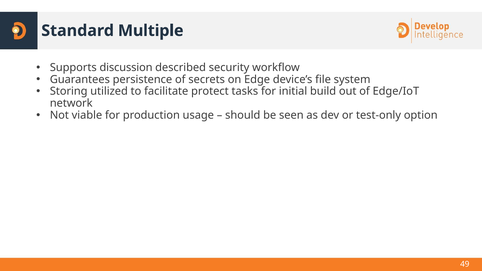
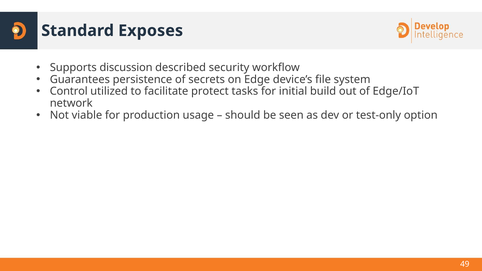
Multiple: Multiple -> Exposes (151, 31)
Storing: Storing -> Control (69, 91)
